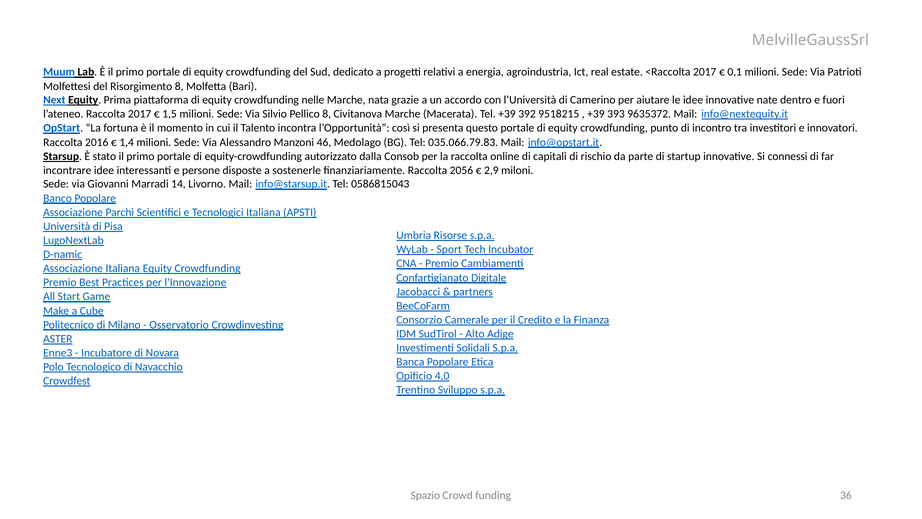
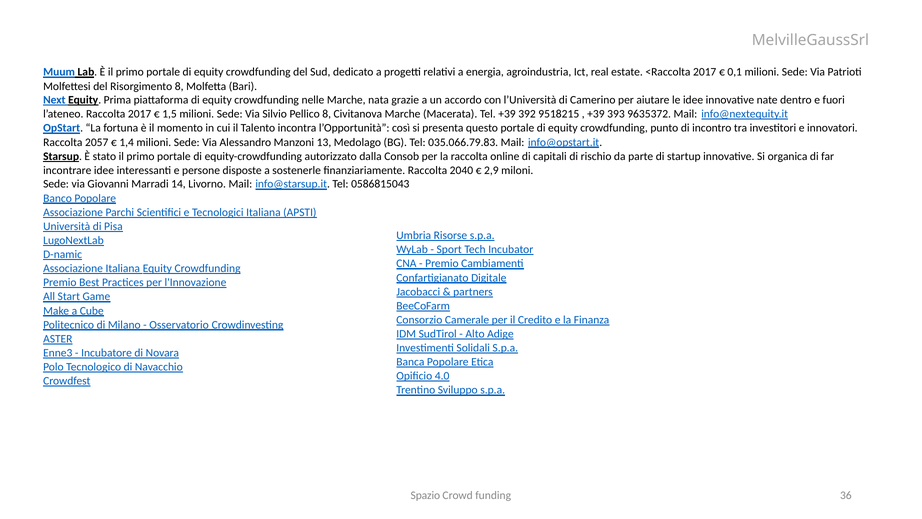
2016: 2016 -> 2057 (97, 142)
46: 46 -> 13 (324, 142)
connessi: connessi -> organica (788, 156)
2056: 2056 -> 2040 (461, 170)
